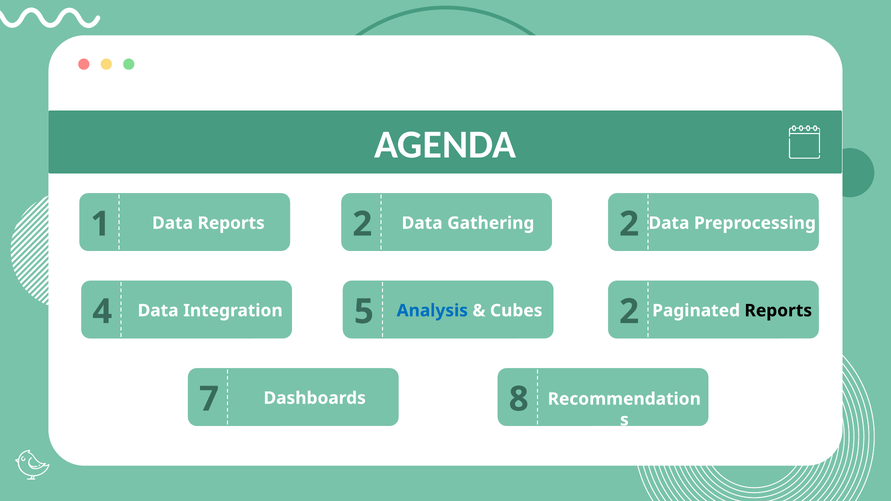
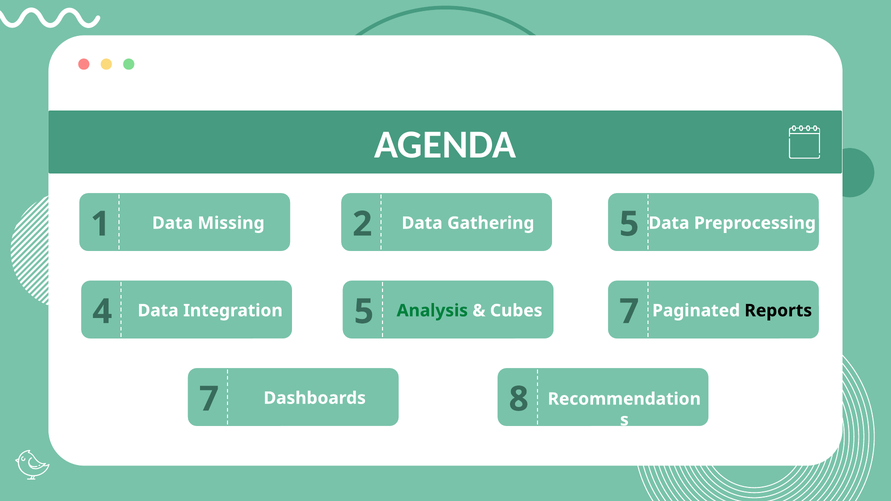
Data Reports: Reports -> Missing (231, 223)
Gathering 2: 2 -> 5 (629, 224)
Analysis colour: blue -> green (432, 311)
Cubes 2: 2 -> 7 (629, 312)
